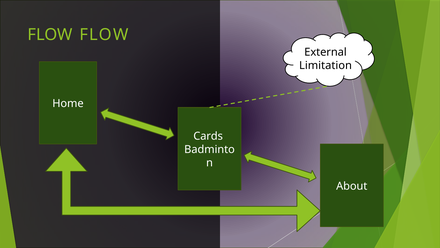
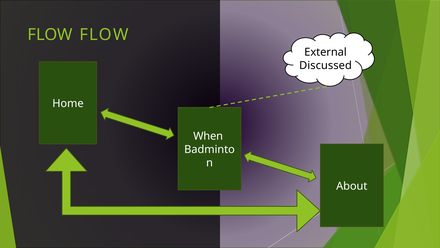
Limitation: Limitation -> Discussed (326, 65)
Cards: Cards -> When (208, 136)
